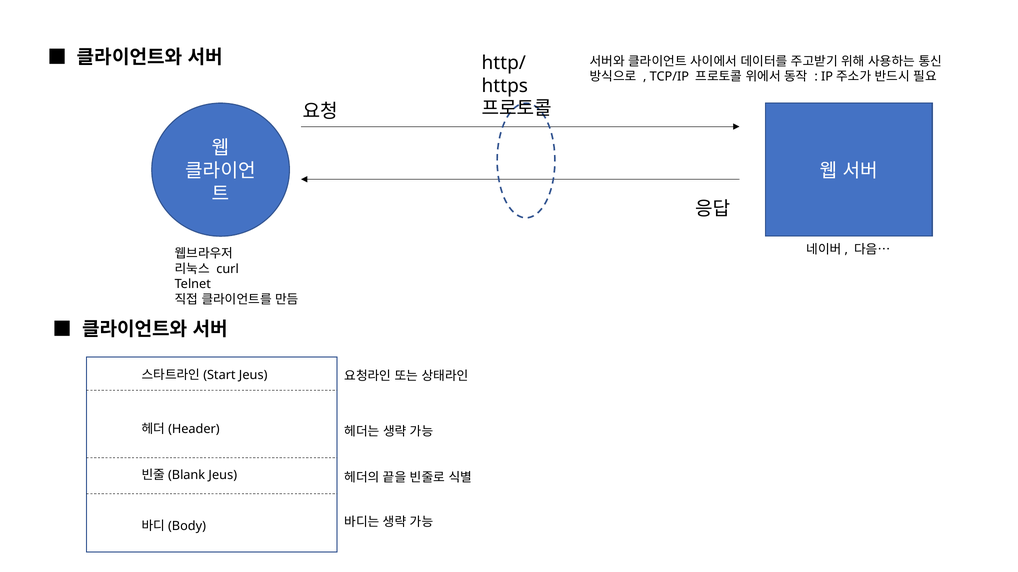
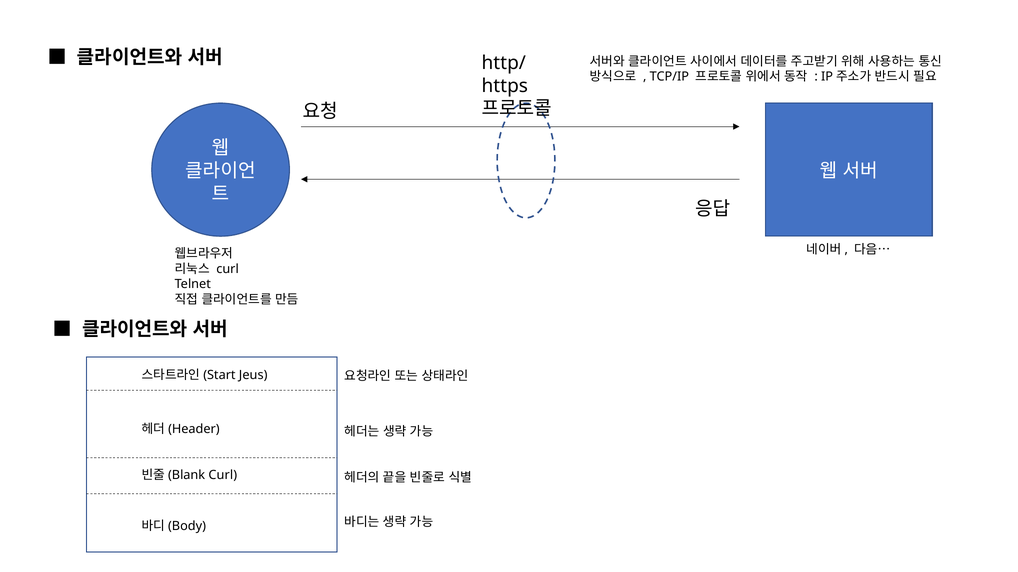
Jeus: Jeus -> Curl (223, 476)
